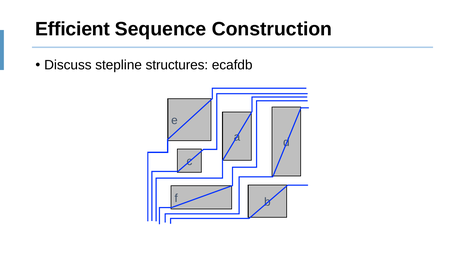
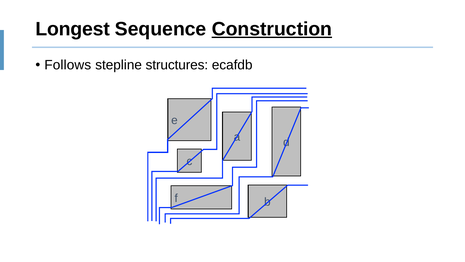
Efficient: Efficient -> Longest (73, 29)
Construction underline: none -> present (272, 29)
Discuss: Discuss -> Follows (68, 65)
